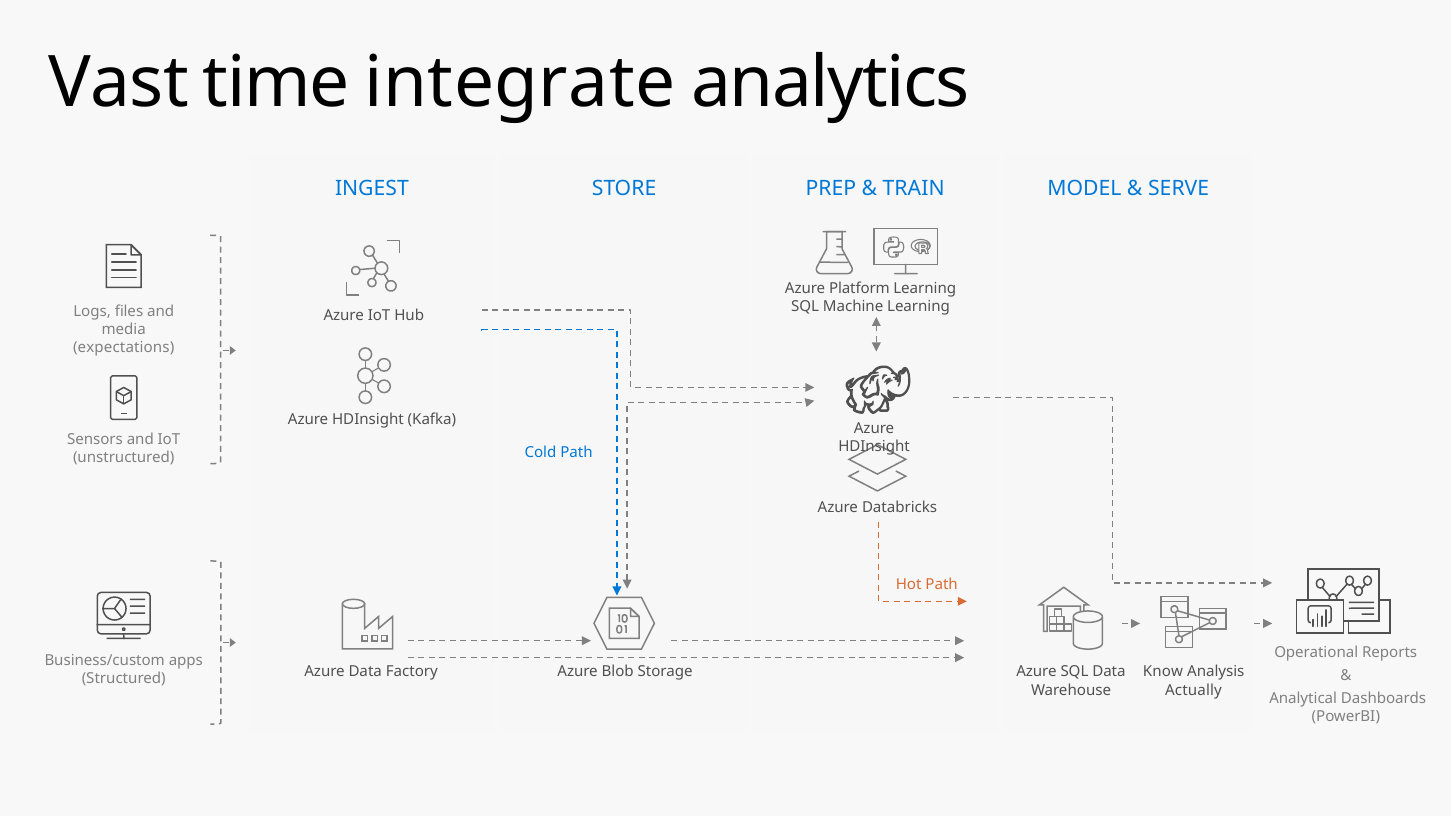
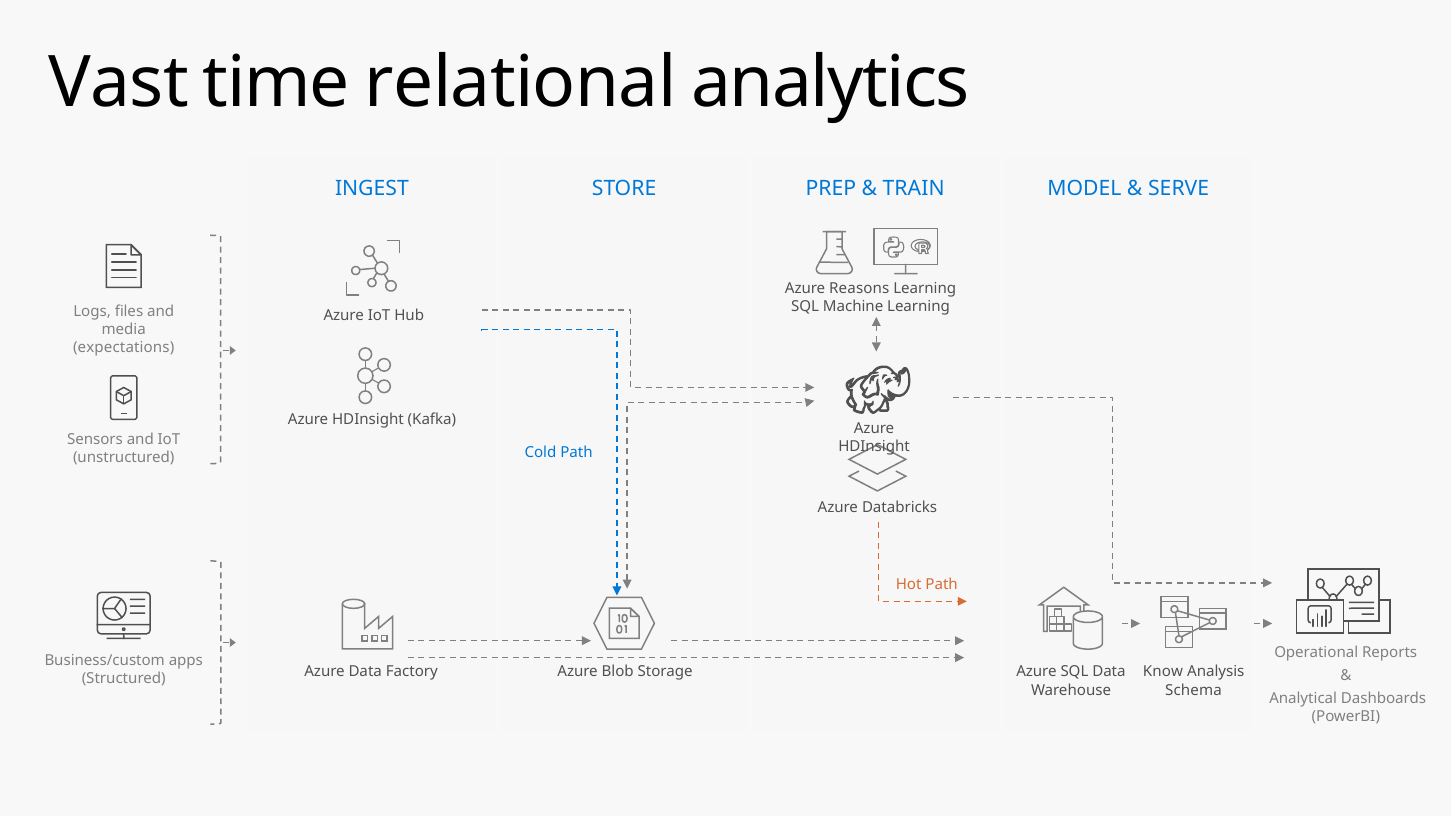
integrate: integrate -> relational (521, 83)
Platform: Platform -> Reasons (859, 288)
Actually: Actually -> Schema (1193, 690)
